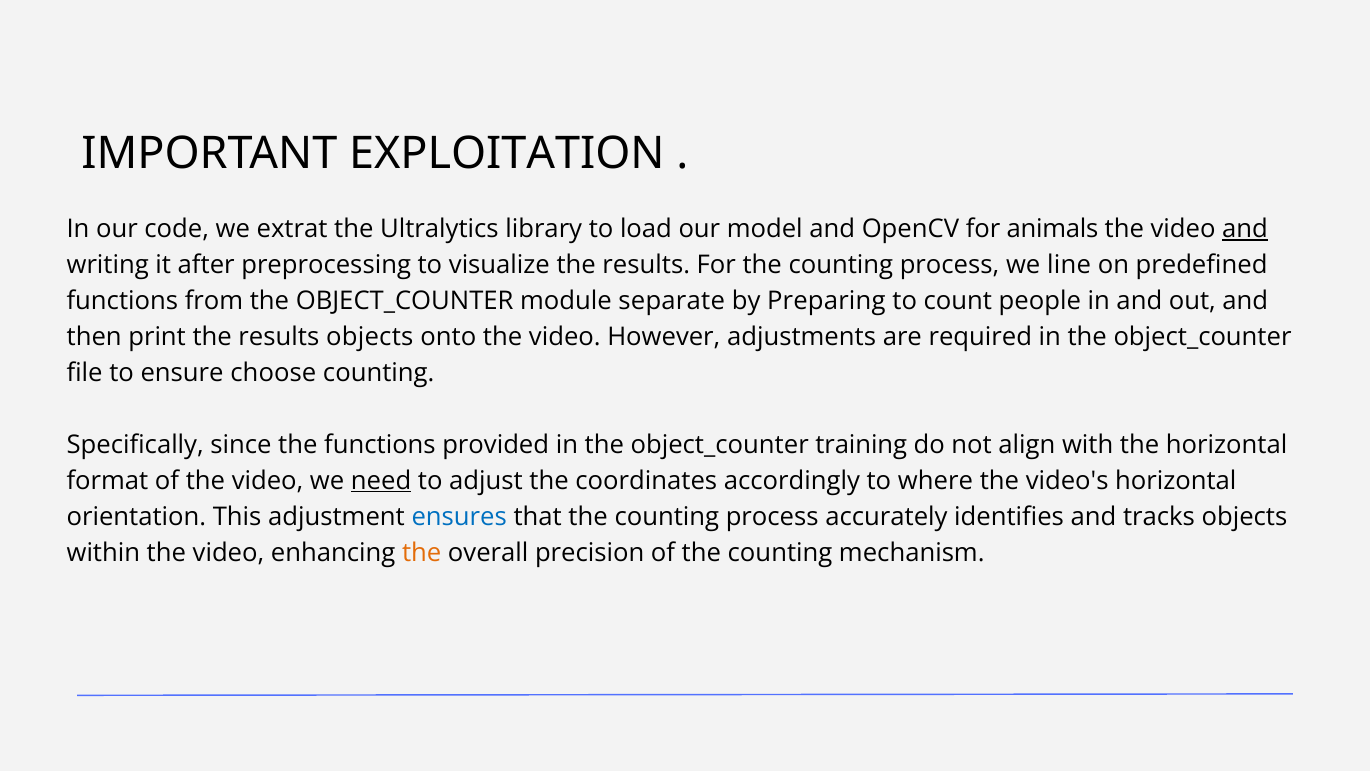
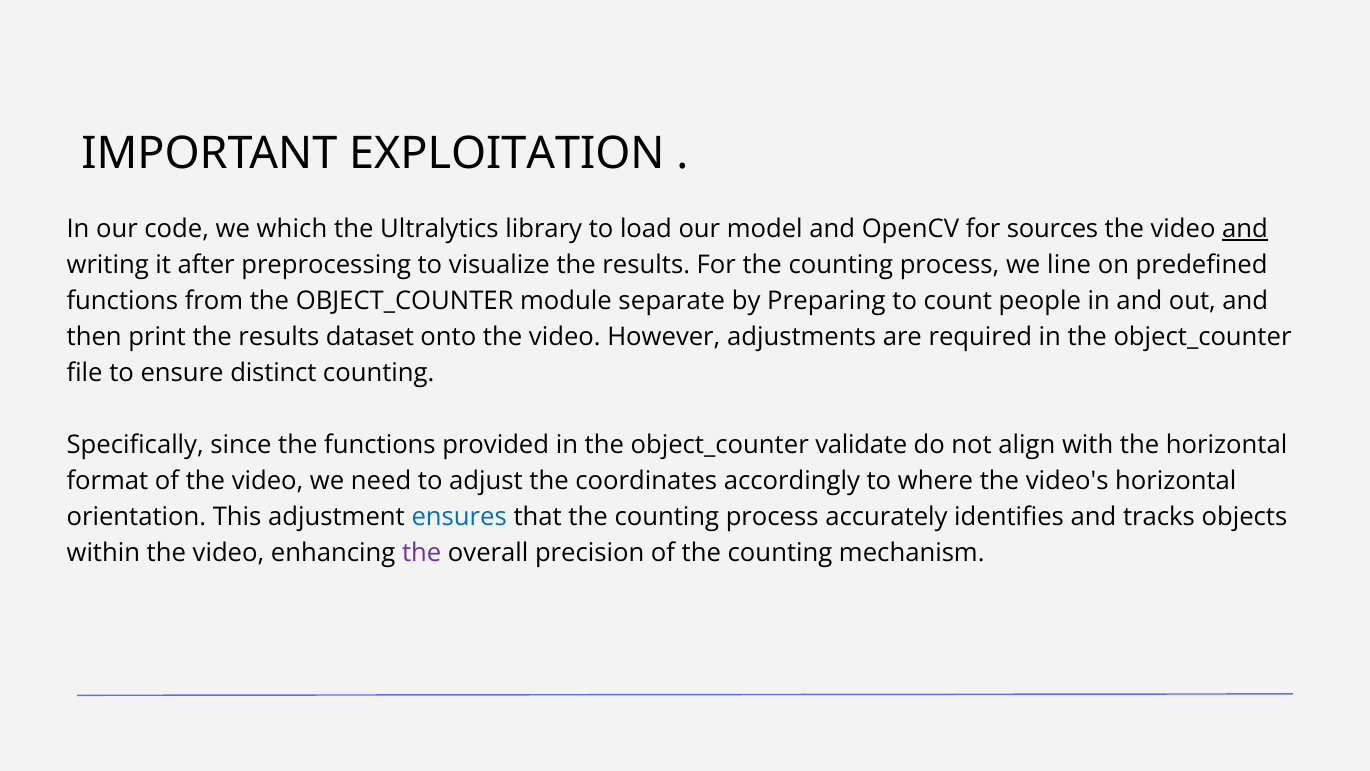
extrat: extrat -> which (292, 229)
animals: animals -> sources (1053, 229)
results objects: objects -> dataset (370, 337)
choose: choose -> distinct (273, 373)
training: training -> validate (861, 444)
need underline: present -> none (381, 480)
the colour: orange -> purple (422, 552)
